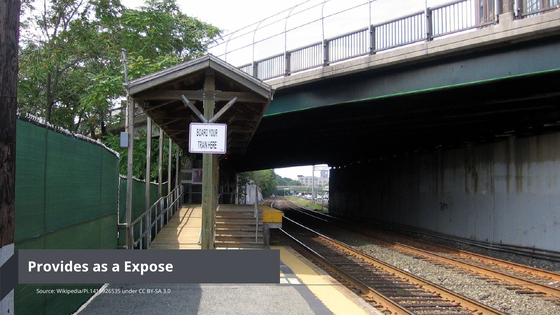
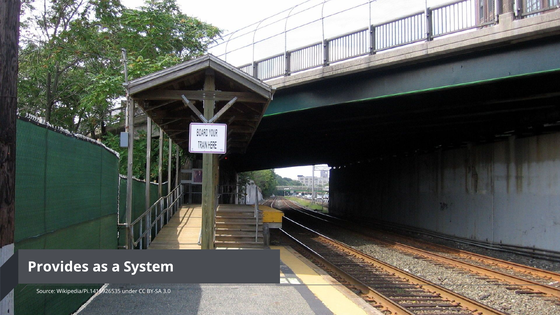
Expose: Expose -> System (149, 267)
